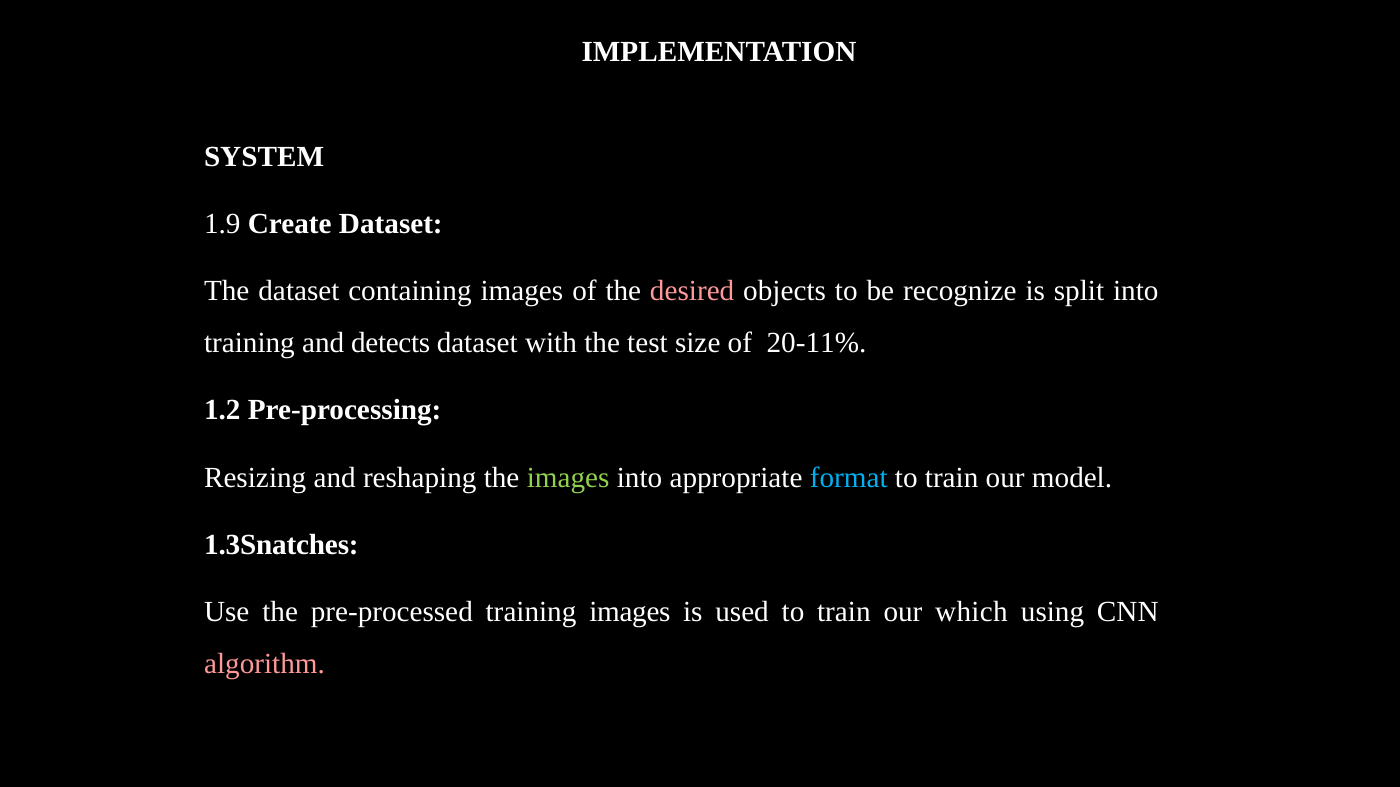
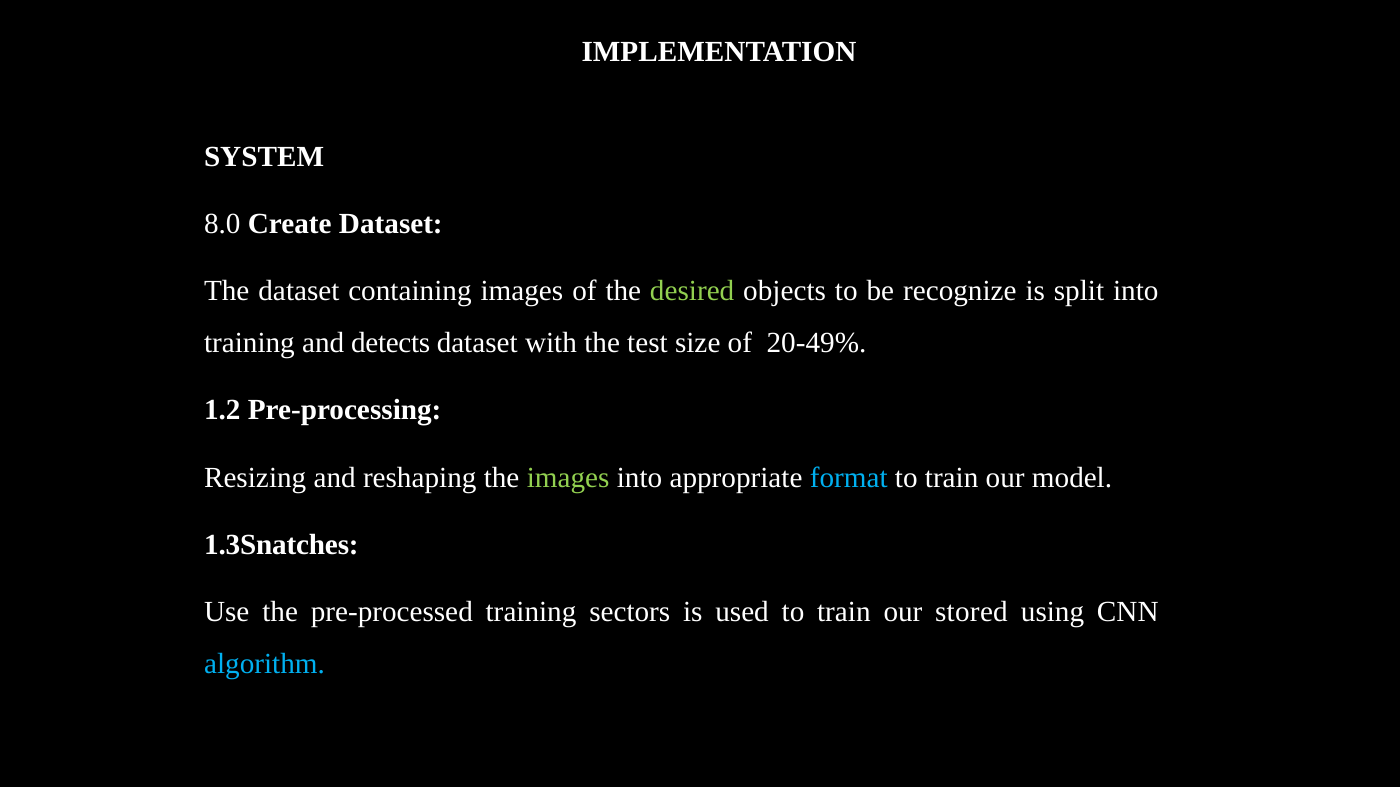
1.9: 1.9 -> 8.0 (222, 224)
desired colour: pink -> light green (692, 291)
20-11%: 20-11% -> 20-49% (817, 344)
training images: images -> sectors (630, 612)
which: which -> stored (971, 612)
algorithm colour: pink -> light blue (265, 664)
